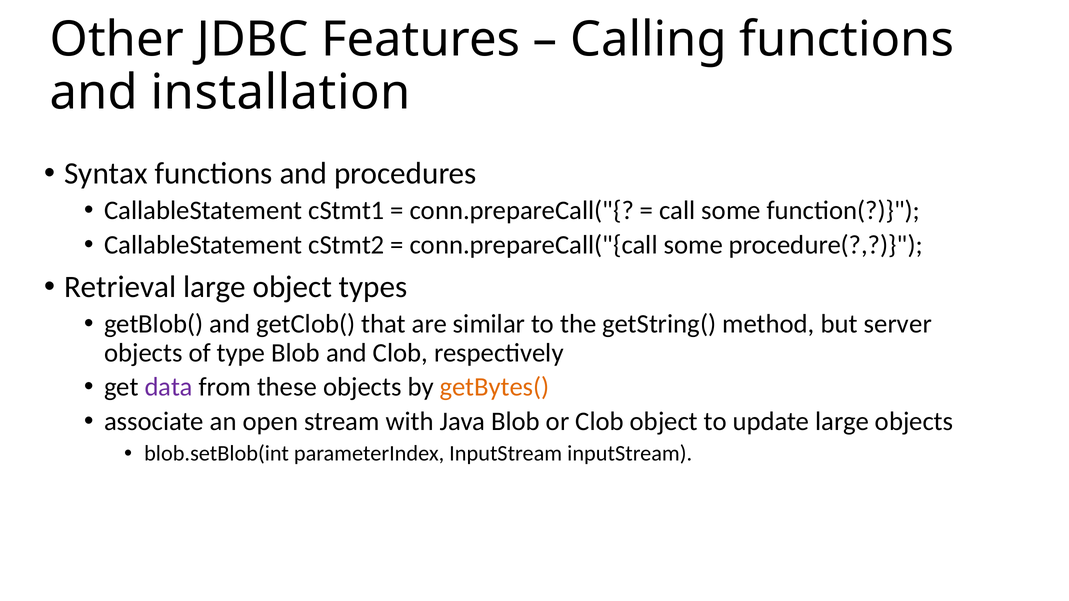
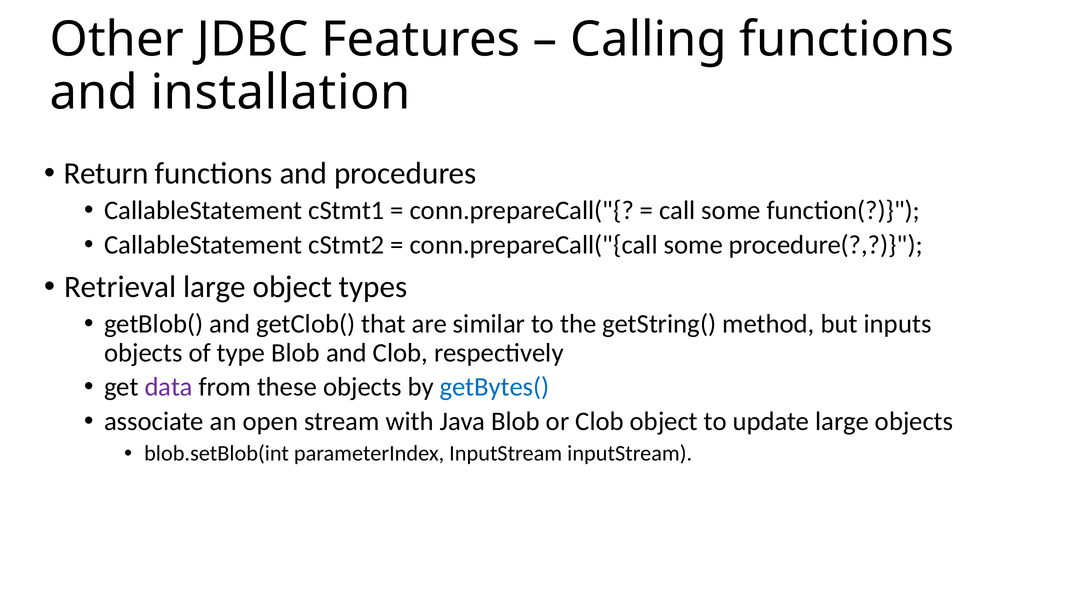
Syntax: Syntax -> Return (106, 174)
server: server -> inputs (898, 324)
getBytes( colour: orange -> blue (494, 387)
